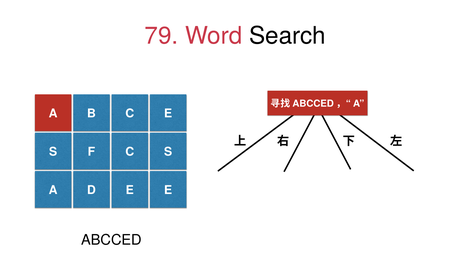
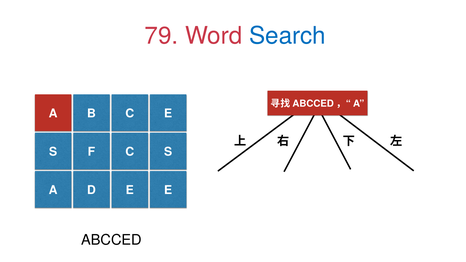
Search colour: black -> blue (287, 36)
